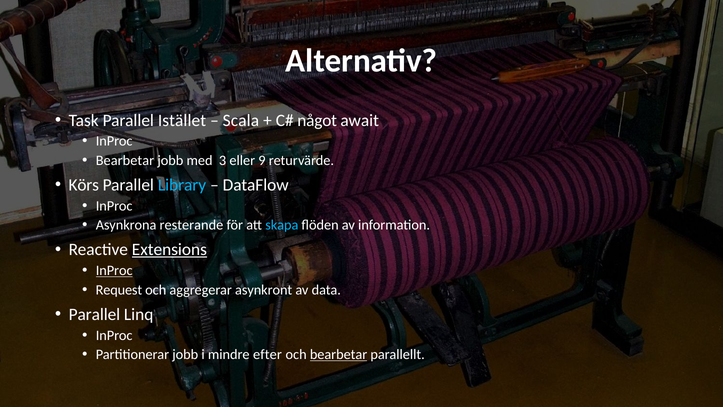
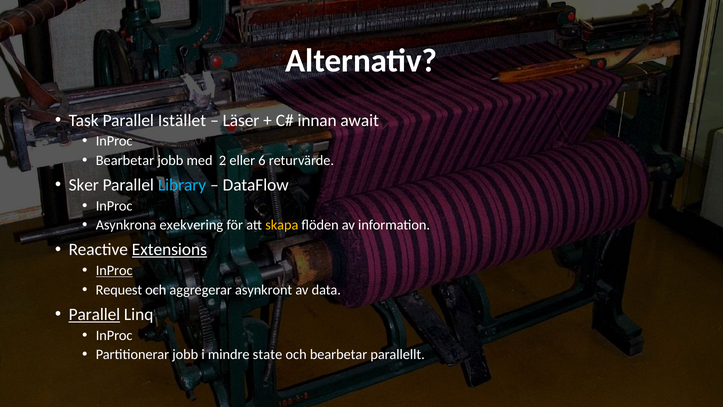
Scala: Scala -> Läser (241, 120)
något: något -> innan (317, 120)
3: 3 -> 2 (223, 160)
9: 9 -> 6 (262, 160)
Körs: Körs -> Sker (84, 185)
resterande: resterande -> exekvering (191, 225)
skapa colour: light blue -> yellow (282, 225)
Parallel underline: none -> present (94, 314)
efter: efter -> state (267, 354)
bearbetar underline: present -> none (339, 354)
